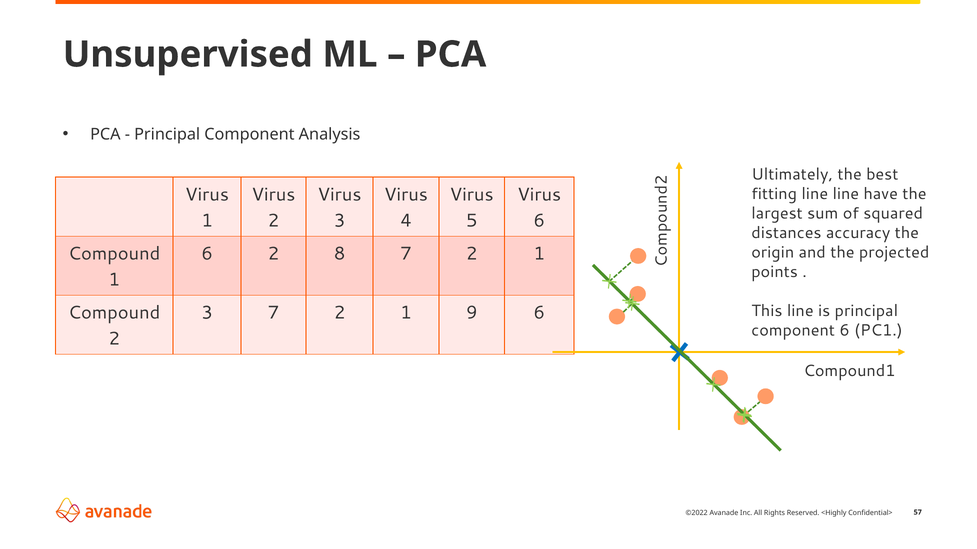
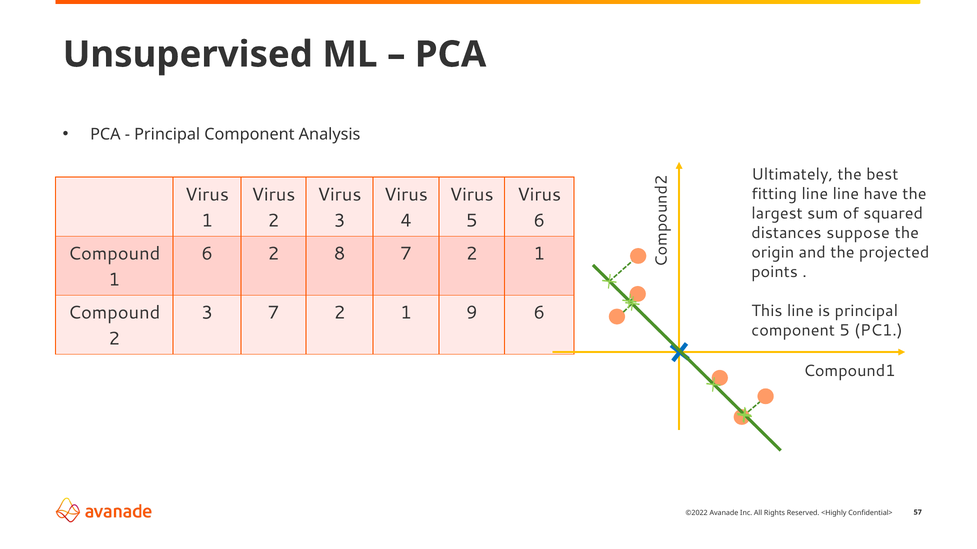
accuracy: accuracy -> suppose (858, 233)
component 6: 6 -> 5 (845, 331)
